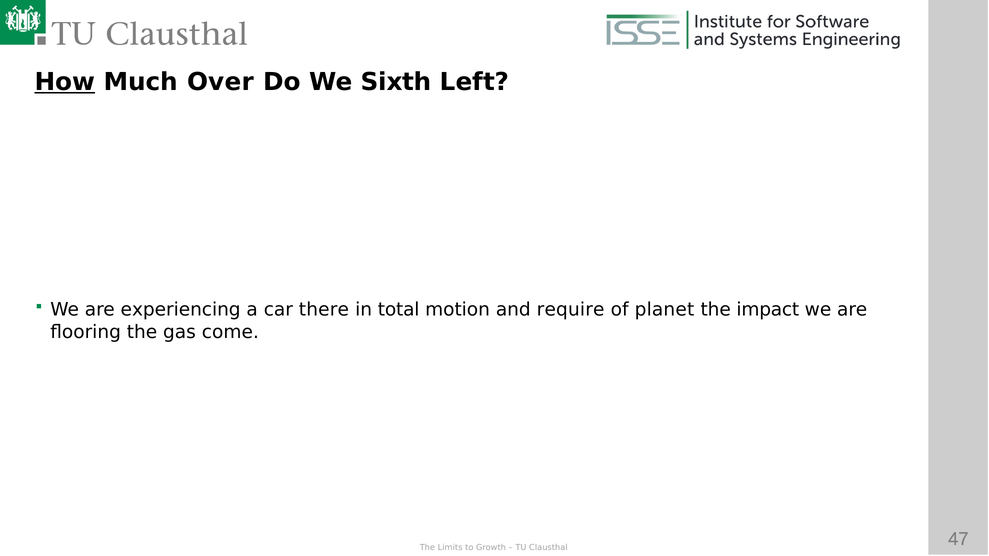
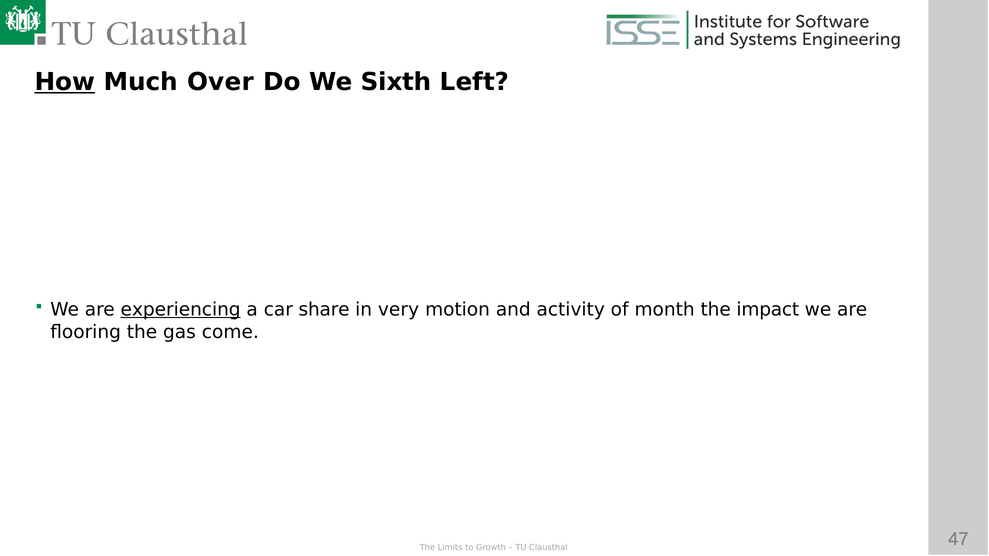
experiencing underline: none -> present (181, 310)
there: there -> share (324, 310)
total: total -> very (399, 310)
require: require -> activity (571, 310)
planet: planet -> month (665, 310)
